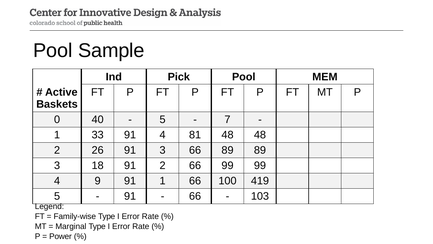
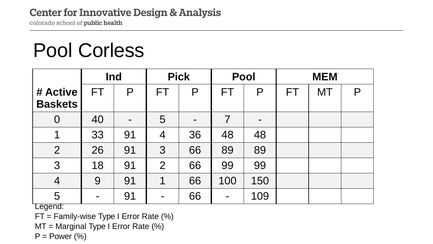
Sample: Sample -> Corless (111, 51)
81: 81 -> 36 (195, 135)
419: 419 -> 150 (260, 181)
103: 103 -> 109 (260, 196)
